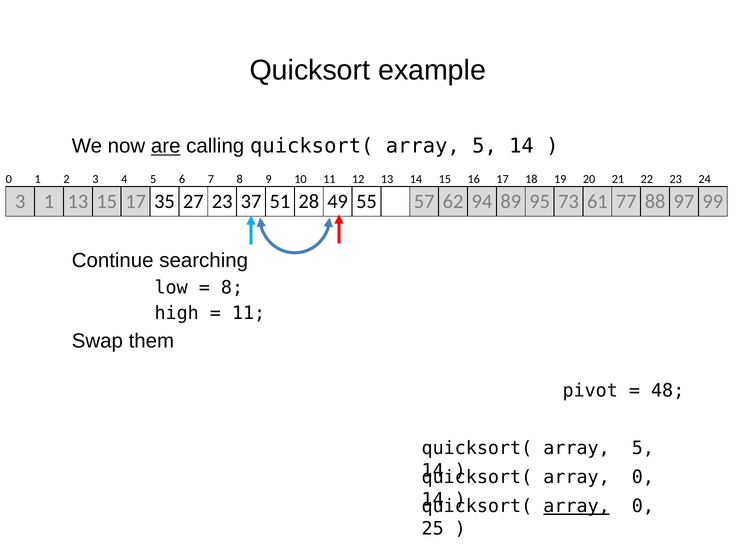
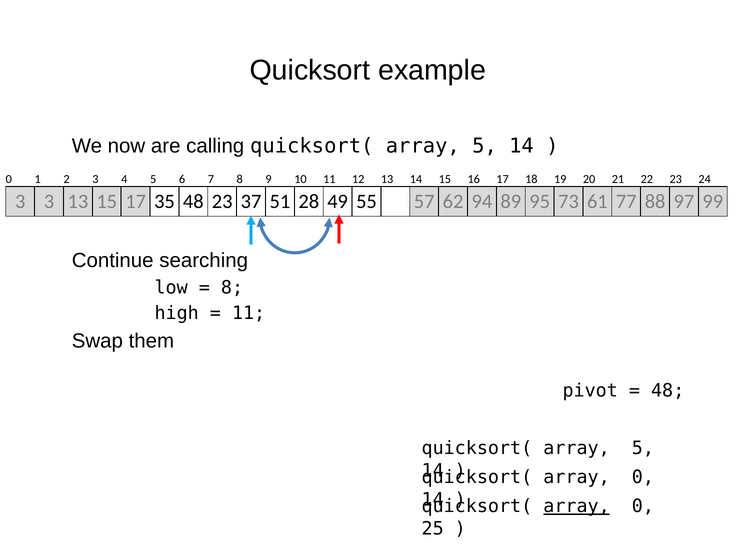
are underline: present -> none (166, 146)
3 1: 1 -> 3 (49, 202)
35 27: 27 -> 48 (193, 202)
